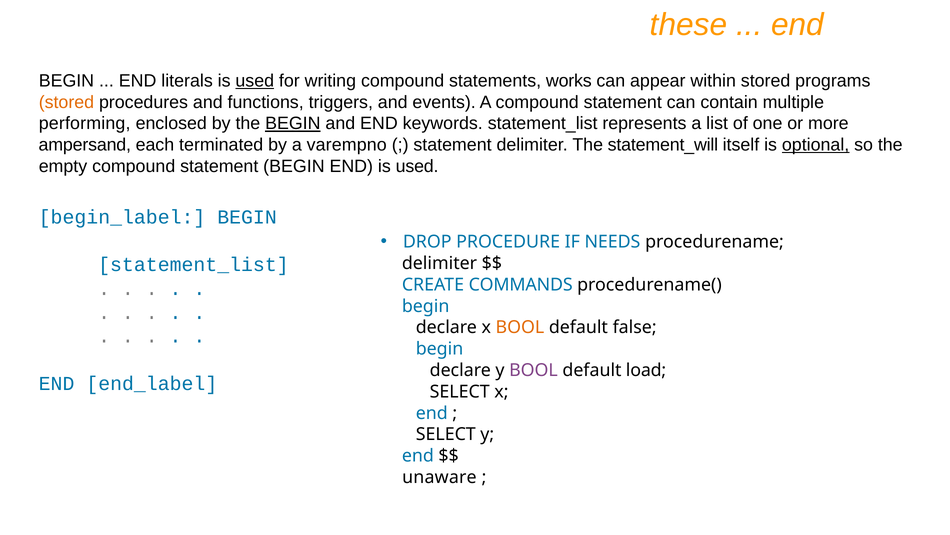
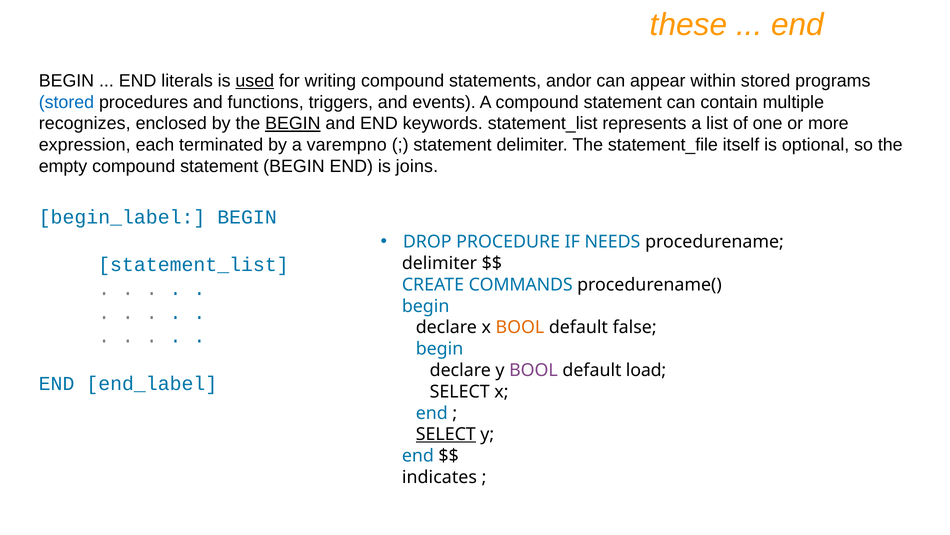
works: works -> andor (569, 81)
stored colour: orange -> blue (66, 102)
performing: performing -> recognizes (85, 123)
ampersand: ampersand -> expression (85, 145)
statement_will: statement_will -> statement_file (663, 145)
optional underline: present -> none (816, 145)
END is used: used -> joins (417, 166)
SELECT underline: none -> present (446, 434)
unaware: unaware -> indicates (439, 477)
